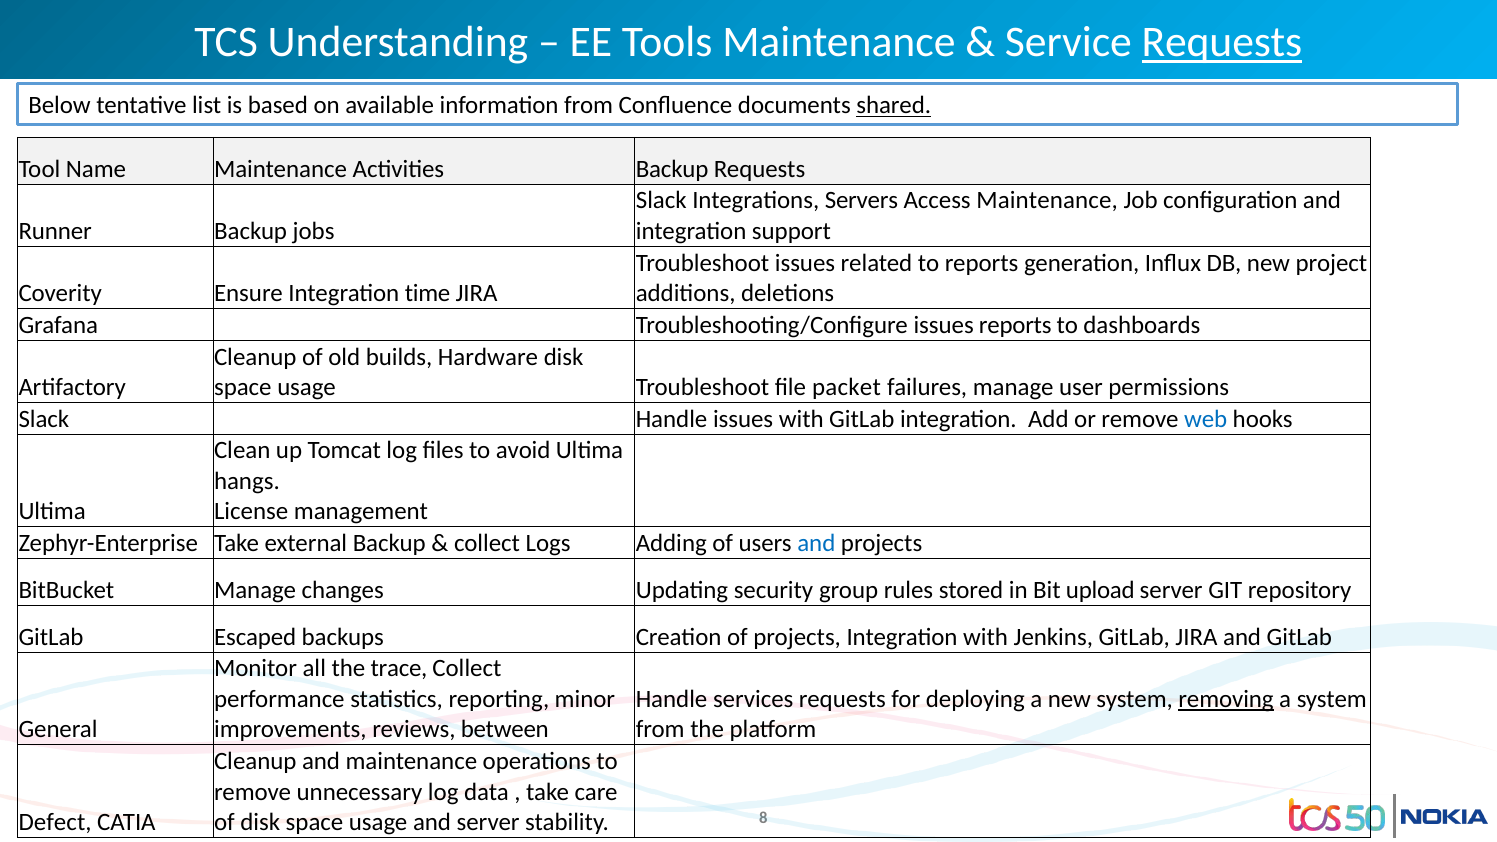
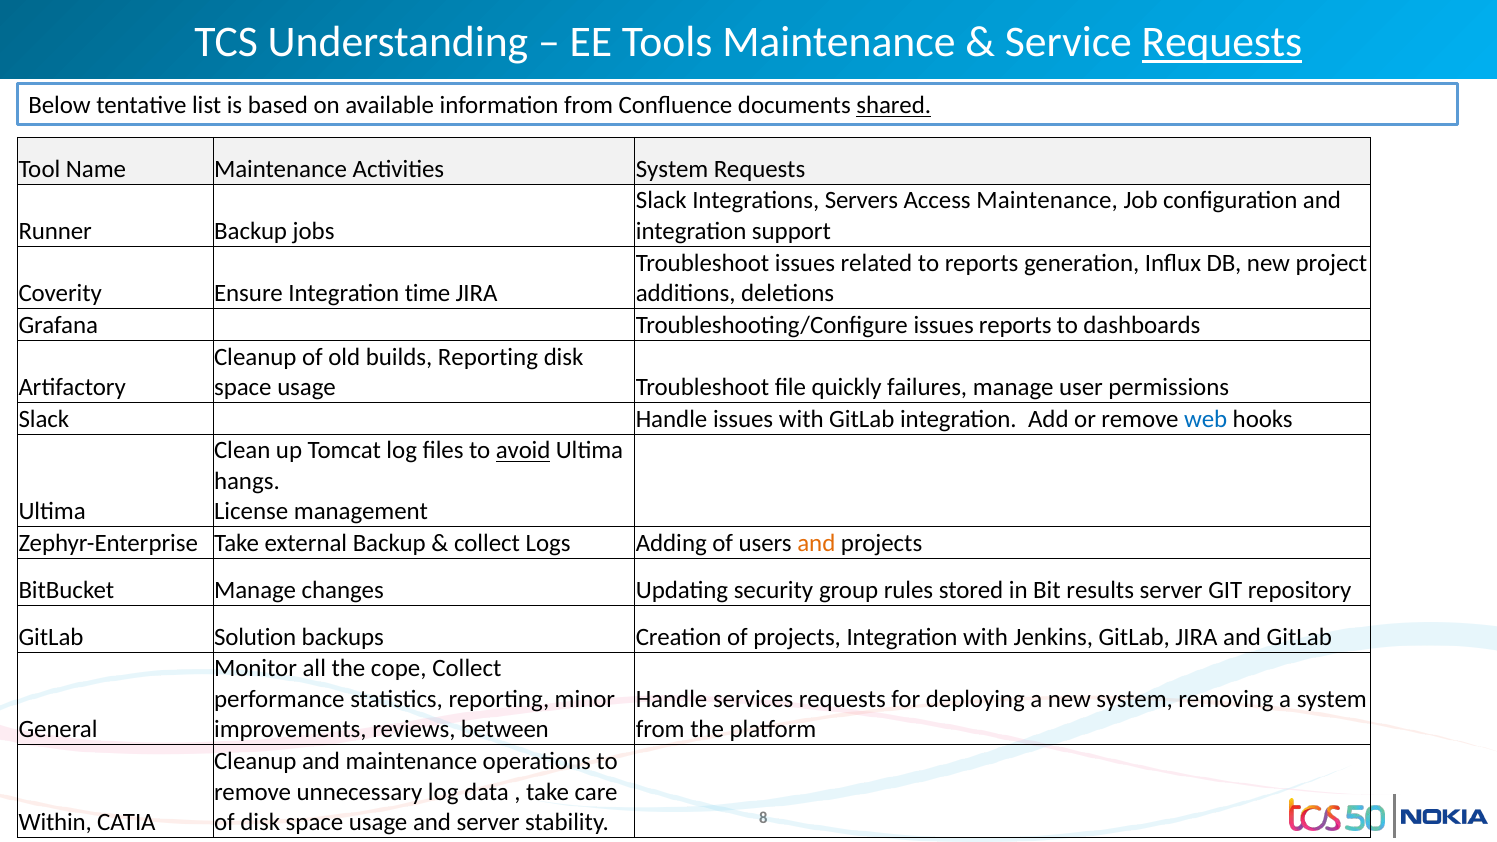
Activities Backup: Backup -> System (672, 169)
builds Hardware: Hardware -> Reporting (488, 357)
packet: packet -> quickly (847, 387)
avoid underline: none -> present (523, 451)
and colour: blue -> orange (816, 543)
upload: upload -> results (1100, 590)
Escaped: Escaped -> Solution (255, 637)
trace: trace -> cope (399, 669)
removing underline: present -> none (1226, 699)
Defect: Defect -> Within (55, 822)
